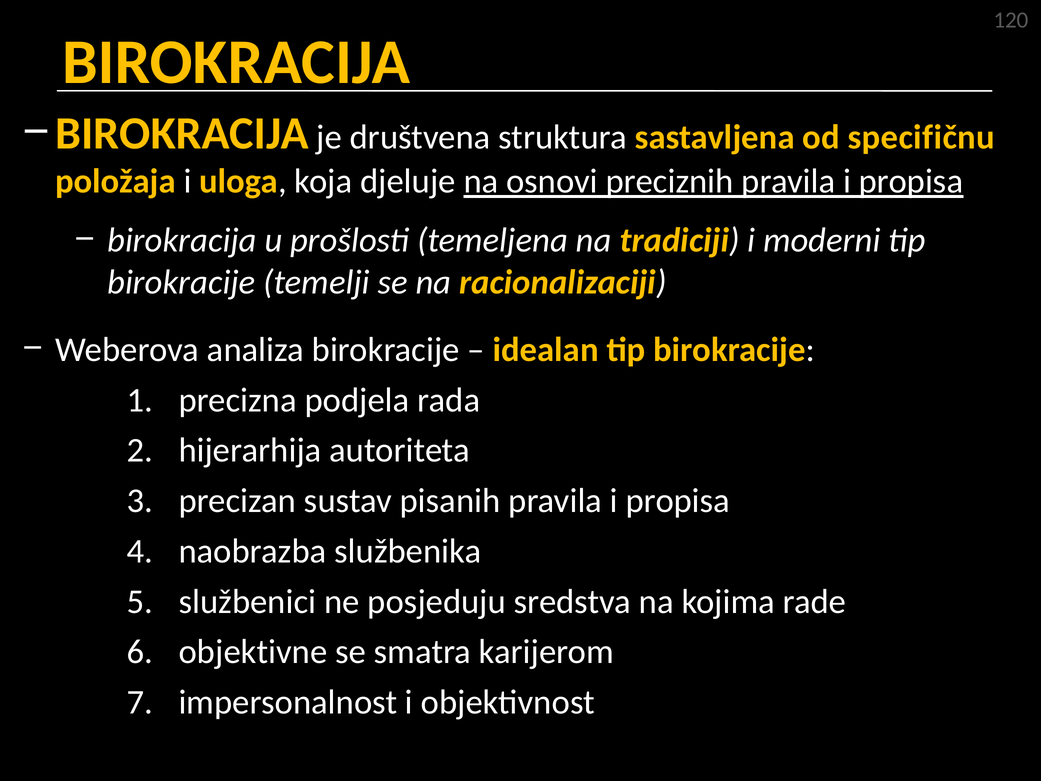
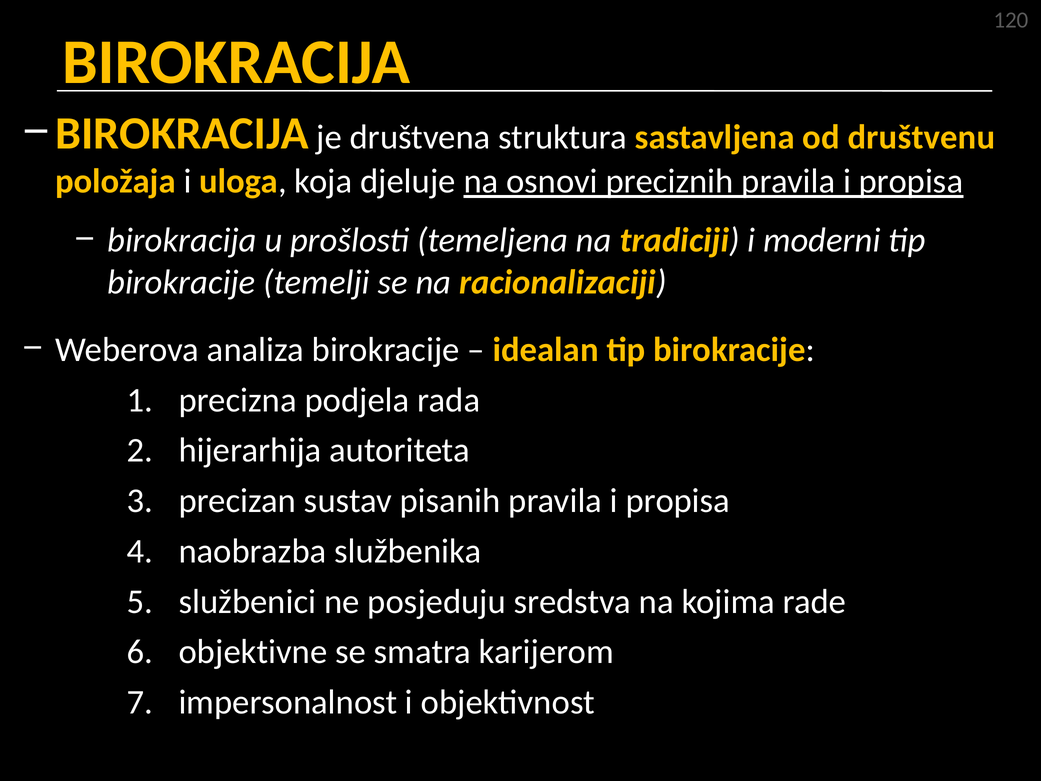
specifičnu: specifičnu -> društvenu (921, 137)
